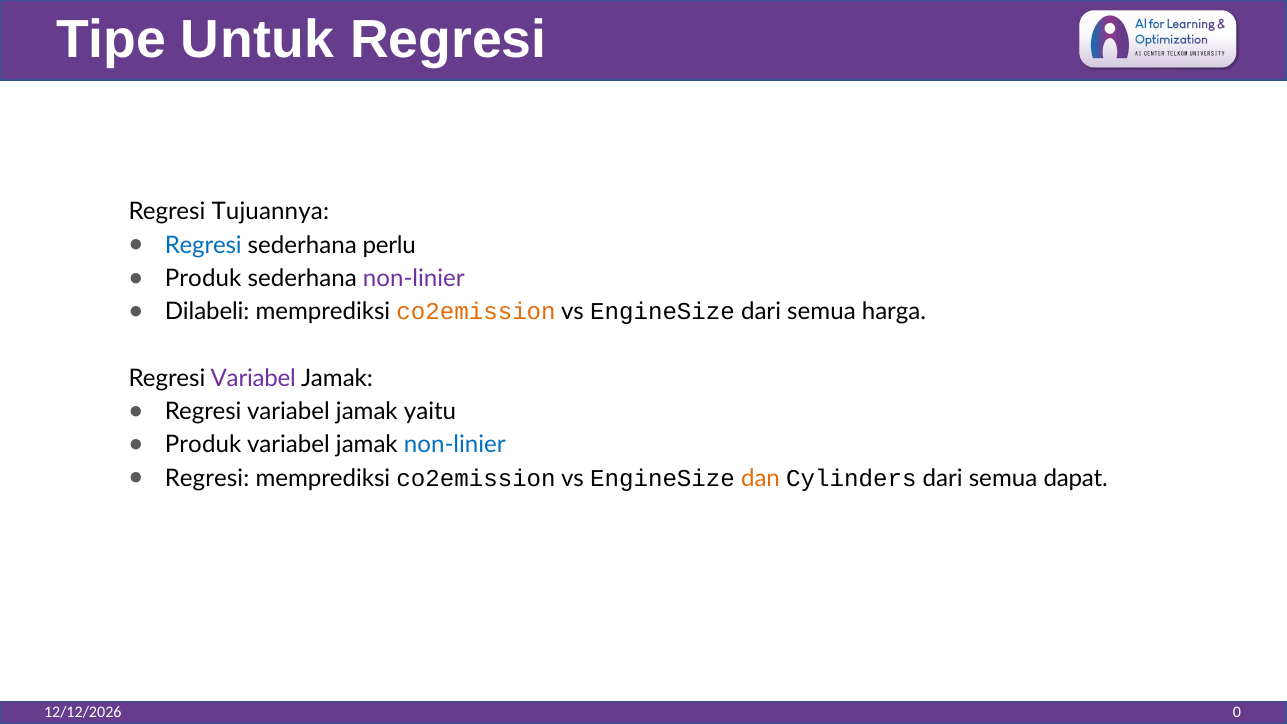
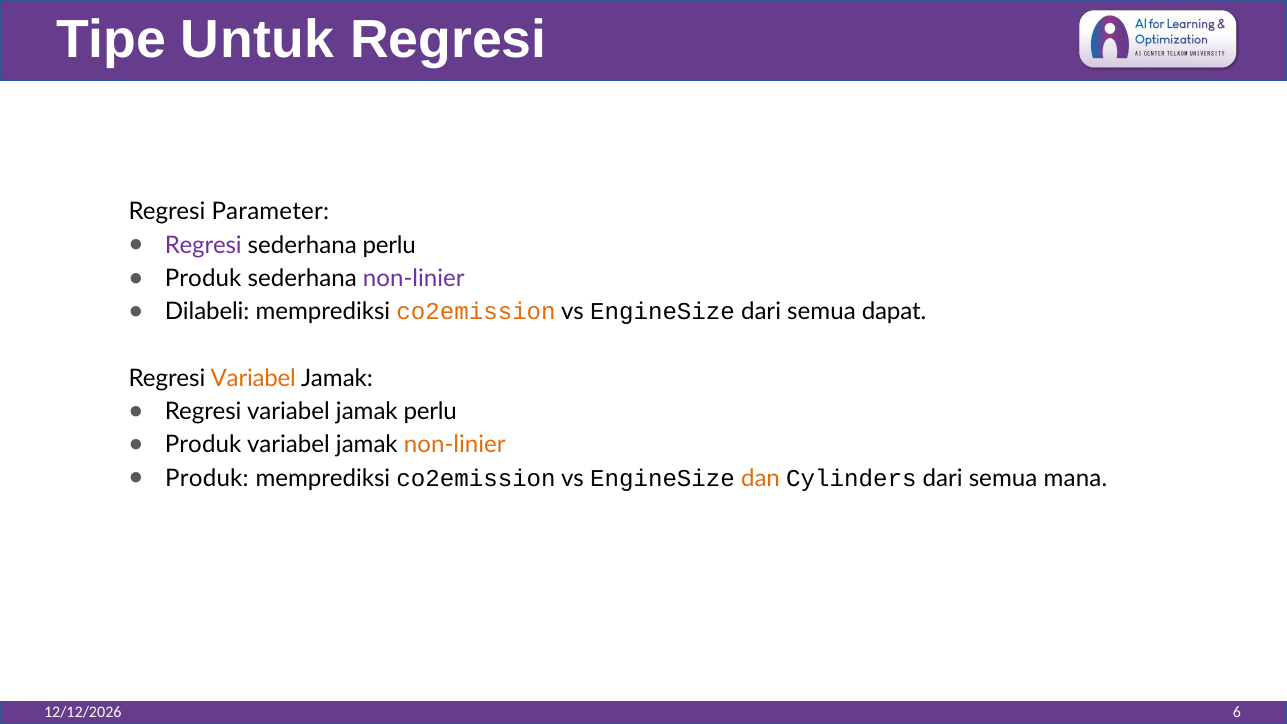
Tujuannya: Tujuannya -> Parameter (270, 212)
Regresi colour: blue -> purple (203, 245)
harga: harga -> dapat (894, 312)
Variabel colour: purple -> orange (253, 378)
jamak yaitu: yaitu -> perlu (430, 412)
non-linier colour: blue -> orange (455, 445)
Regresi: Regresi -> Produk (207, 478)
dapat: dapat -> mana (1075, 478)
0: 0 -> 6 (1237, 713)
